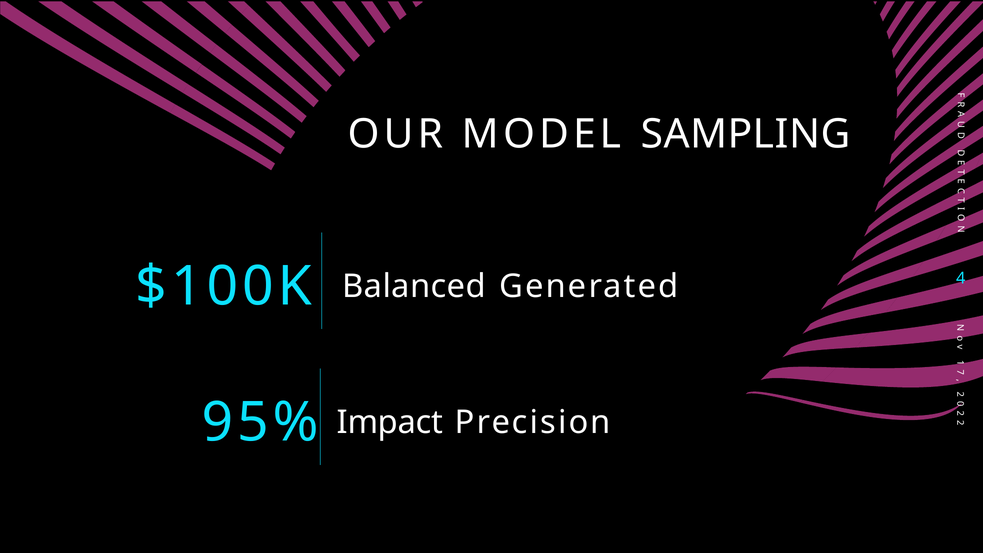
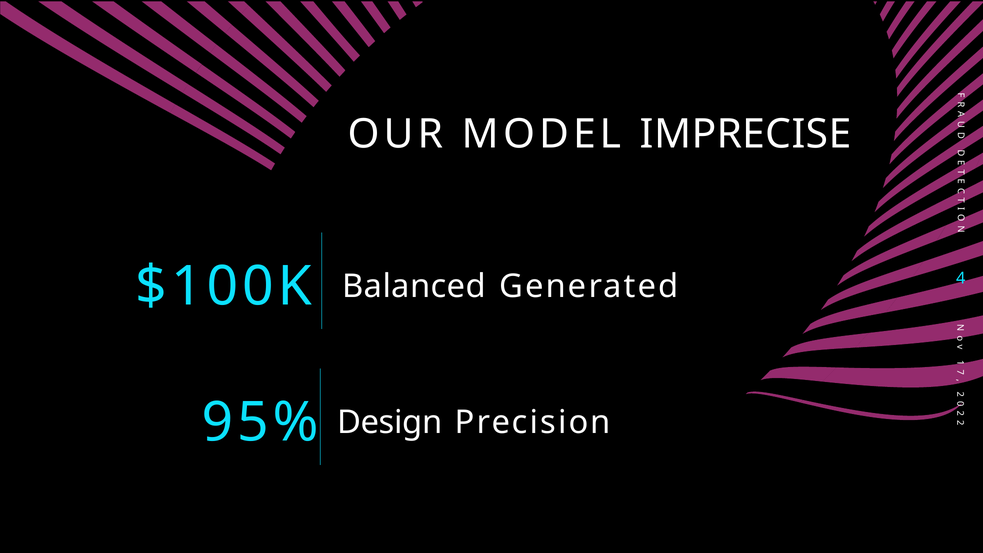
SAMPLING: SAMPLING -> IMPRECISE (746, 134)
Impact: Impact -> Design (390, 423)
